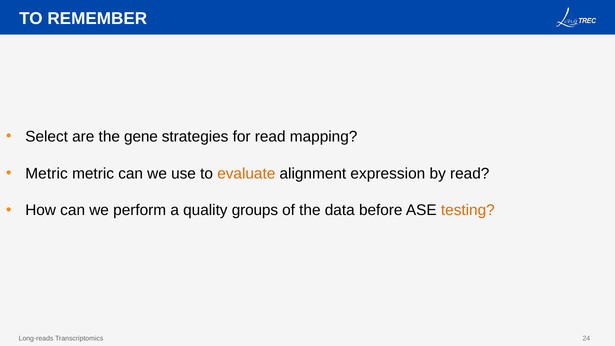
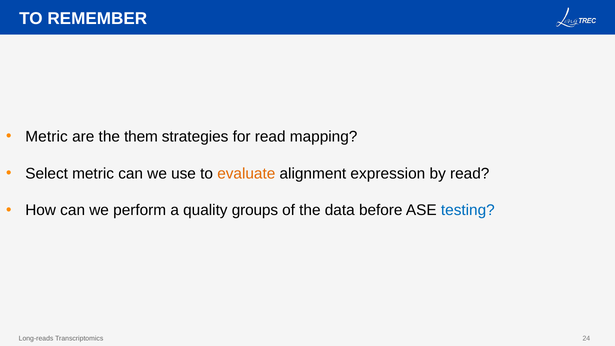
Select: Select -> Metric (47, 137)
gene: gene -> them (141, 137)
Metric: Metric -> Select (47, 173)
testing colour: orange -> blue (468, 210)
